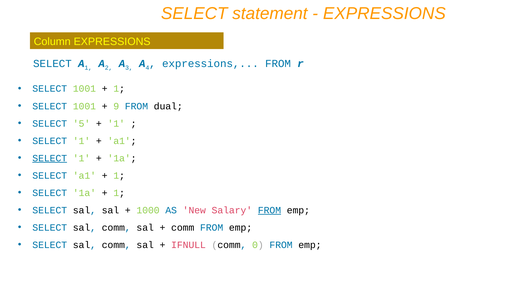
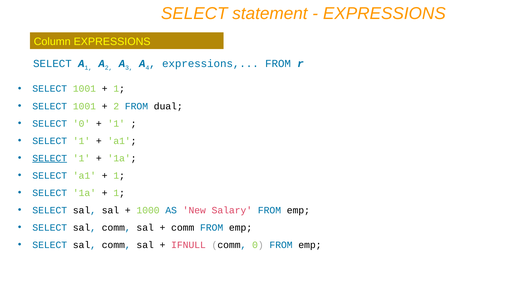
9: 9 -> 2 (116, 106)
SELECT 5: 5 -> 0 (82, 124)
FROM underline: present -> none (269, 210)
